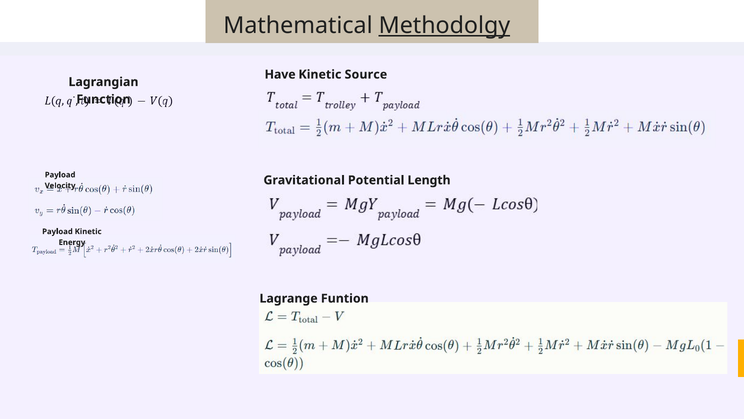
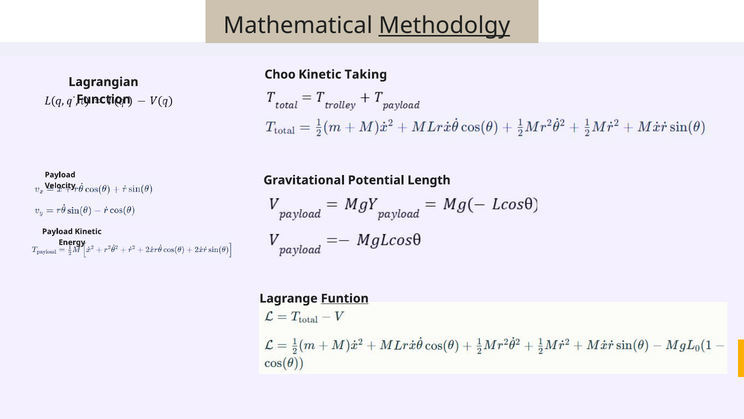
Have: Have -> Choo (280, 74)
Source: Source -> Taking (366, 74)
Funtion underline: none -> present (345, 298)
